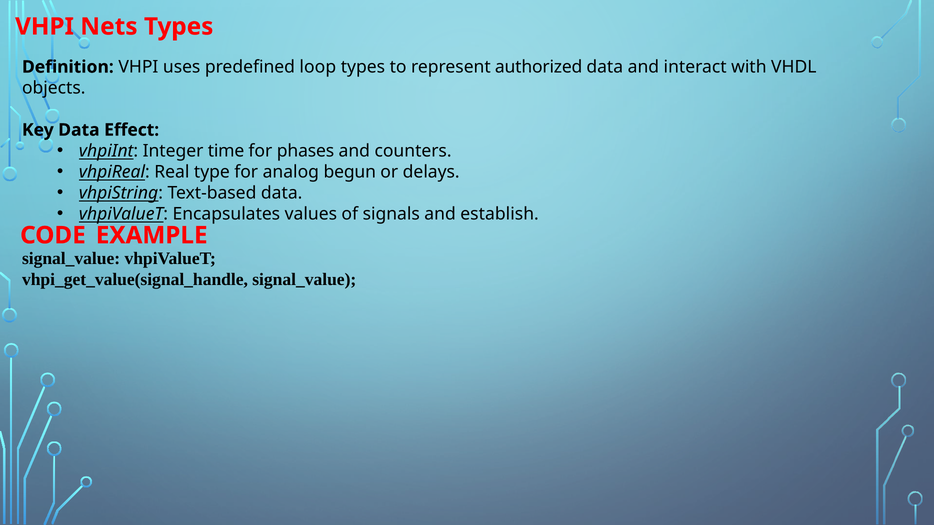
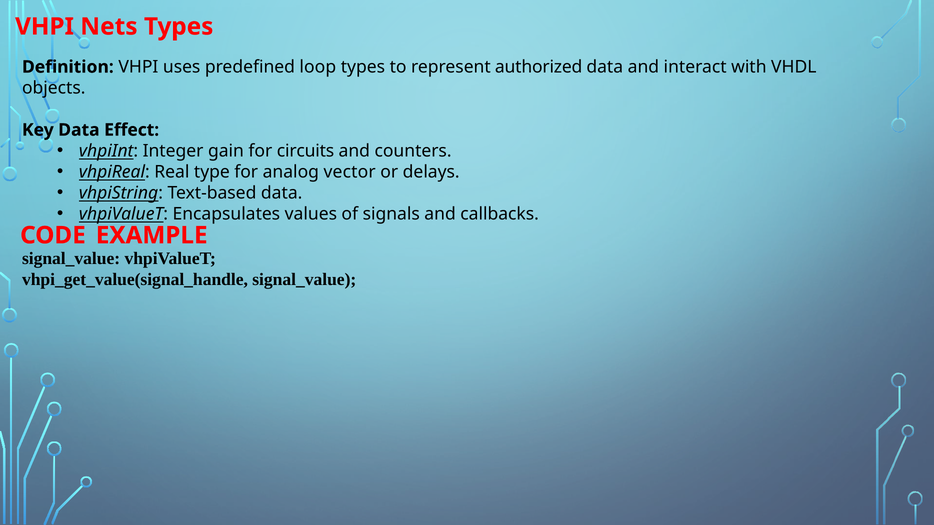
time: time -> gain (226, 151)
phases: phases -> circuits (306, 151)
begun: begun -> vector (350, 172)
establish: establish -> callbacks (500, 214)
